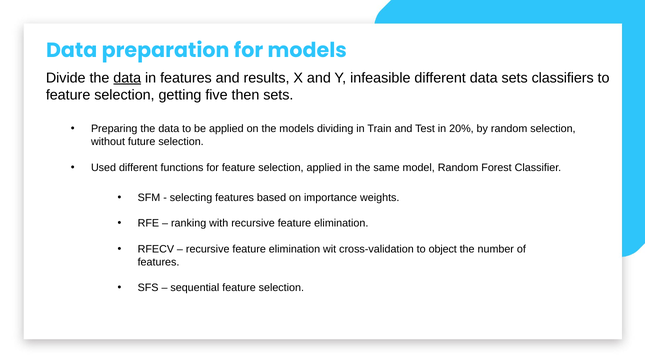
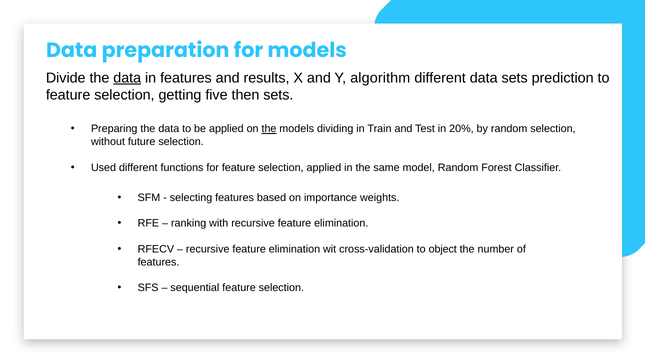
infeasible: infeasible -> algorithm (380, 78)
classifiers: classifiers -> prediction (563, 78)
the underline: none -> present (269, 129)
